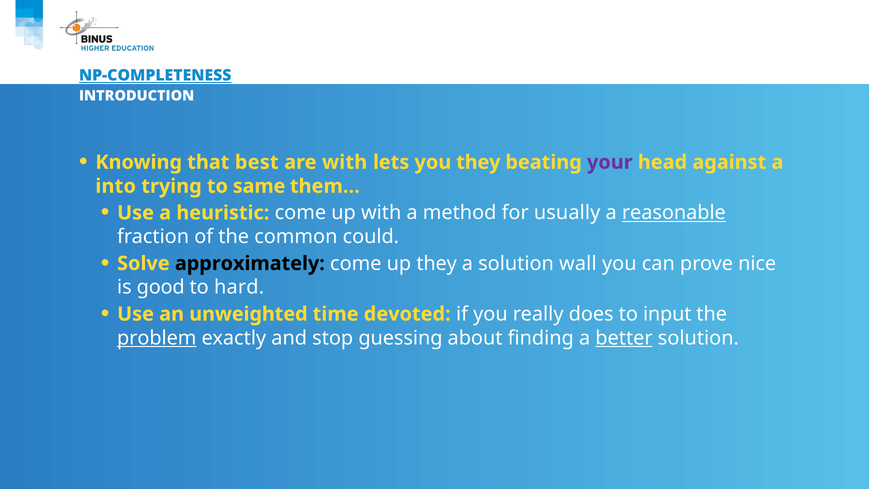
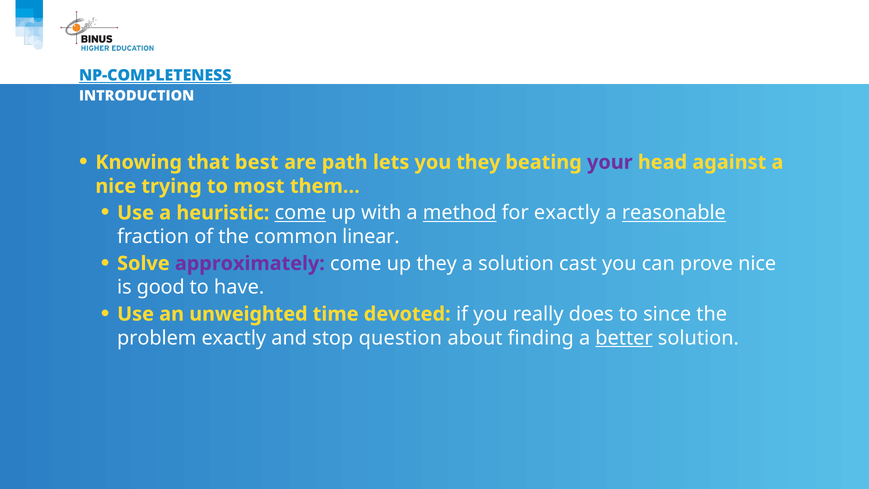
are with: with -> path (345, 162)
into: into -> nice (116, 186)
same: same -> most (259, 186)
come underline: none -> present (300, 213)
method underline: none -> present (460, 213)
for usually: usually -> exactly (567, 213)
could: could -> linear (371, 237)
approximately colour: black -> purple (250, 263)
wall: wall -> cast (578, 263)
hard: hard -> have (239, 287)
input: input -> since (667, 314)
problem underline: present -> none (157, 338)
guessing: guessing -> question (400, 338)
